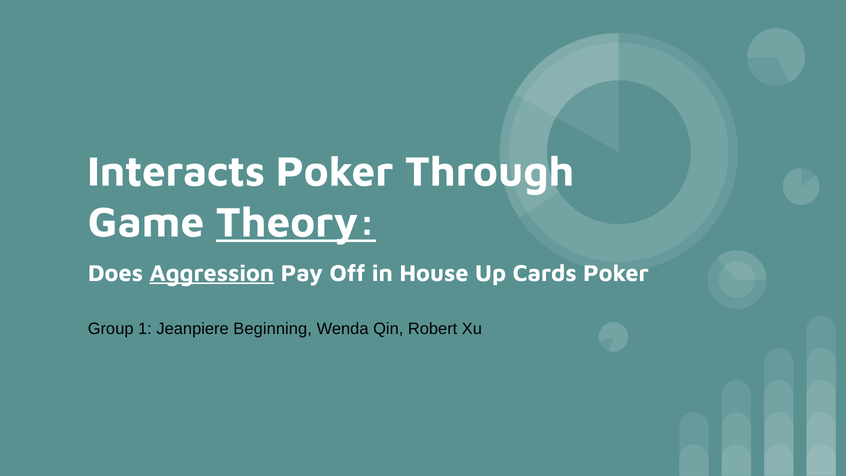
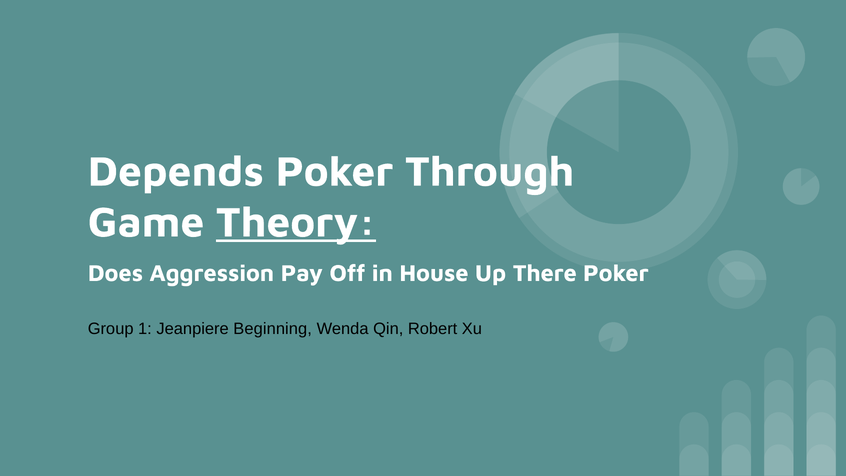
Interacts: Interacts -> Depends (176, 172)
Aggression underline: present -> none (212, 273)
Cards: Cards -> There (545, 273)
